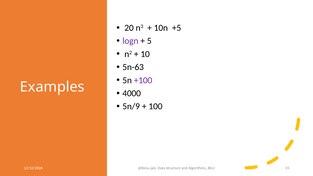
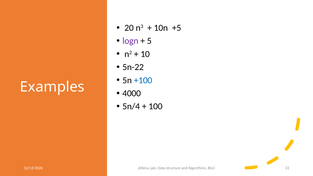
5n-63: 5n-63 -> 5n-22 (133, 67)
+100 colour: purple -> blue (143, 80)
5n/9: 5n/9 -> 5n/4 (131, 106)
